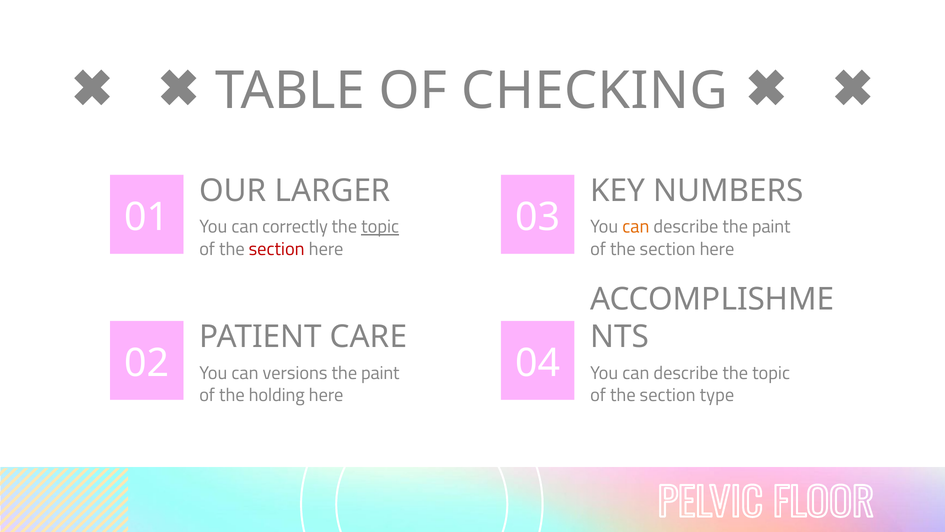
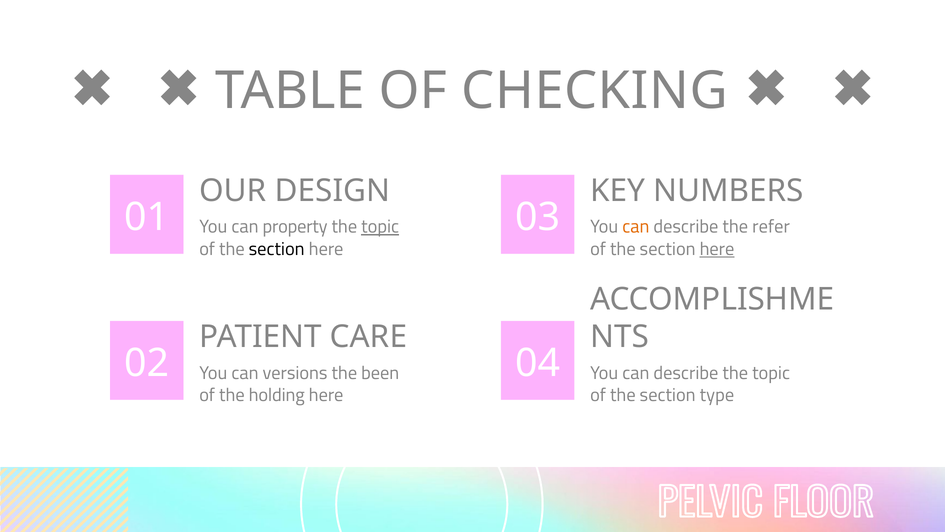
LARGER: LARGER -> DESIGN (333, 191)
correctly: correctly -> property (295, 227)
describe the paint: paint -> refer (771, 227)
section colour: red -> black (277, 249)
here underline: none -> present (717, 249)
paint: paint -> been (380, 373)
